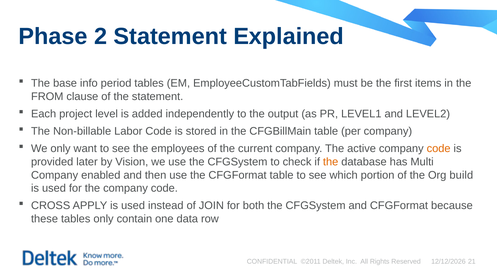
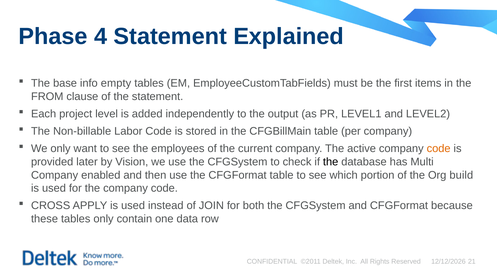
2: 2 -> 4 (101, 37)
period: period -> empty (116, 83)
the colour: orange -> black (331, 162)
